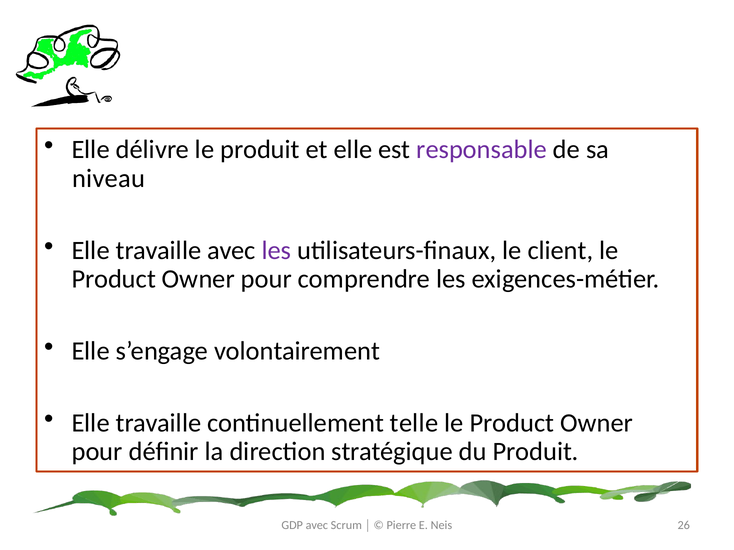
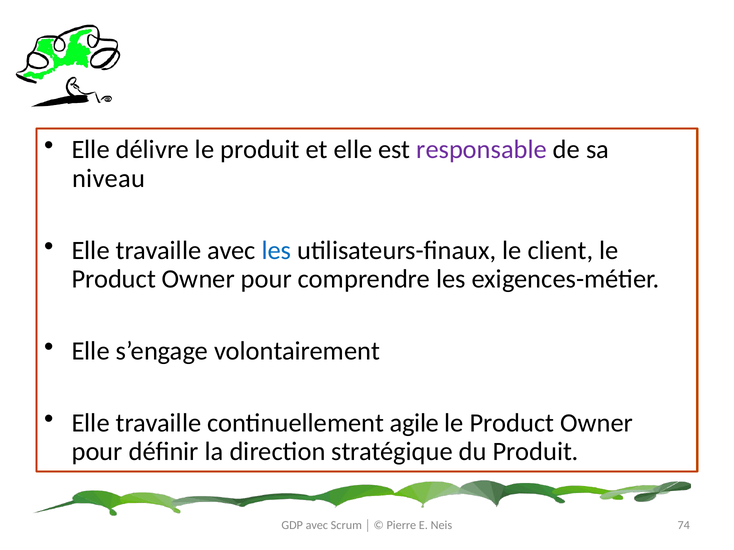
les colour: purple -> blue (276, 251)
telle: telle -> agile (414, 423)
26: 26 -> 74 (684, 526)
